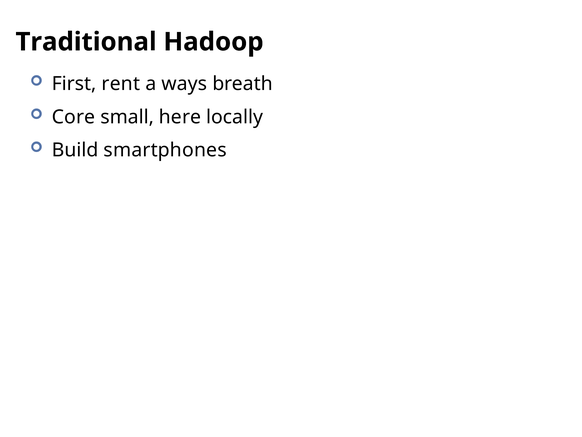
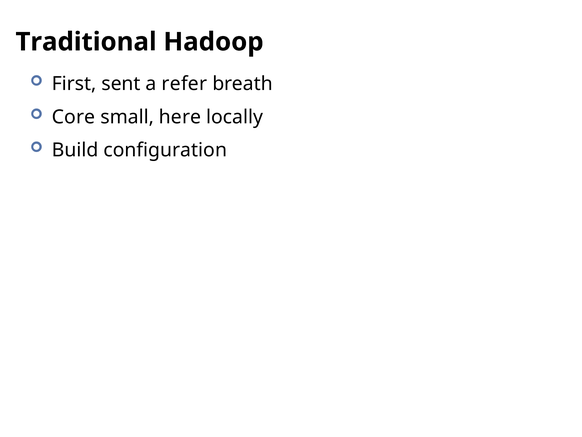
rent: rent -> sent (121, 84)
ways: ways -> refer (184, 84)
smartphones: smartphones -> configuration (165, 150)
